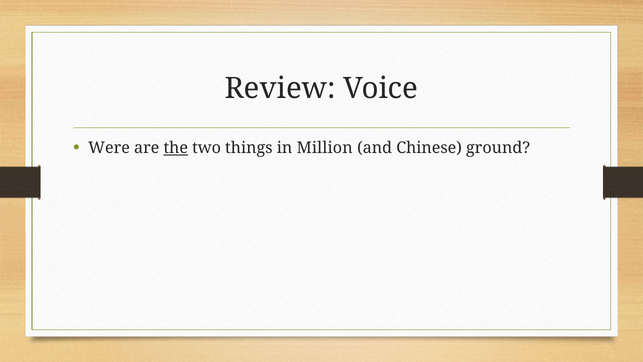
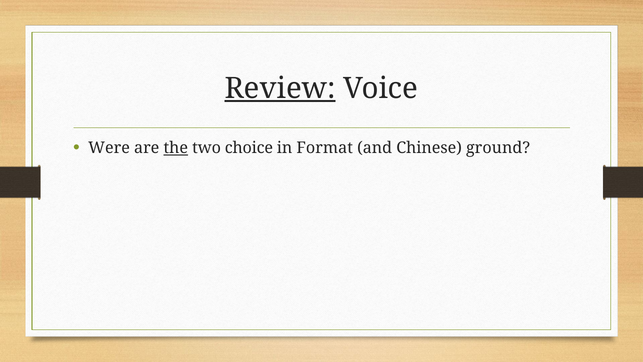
Review underline: none -> present (280, 88)
things: things -> choice (249, 148)
Million: Million -> Format (325, 148)
